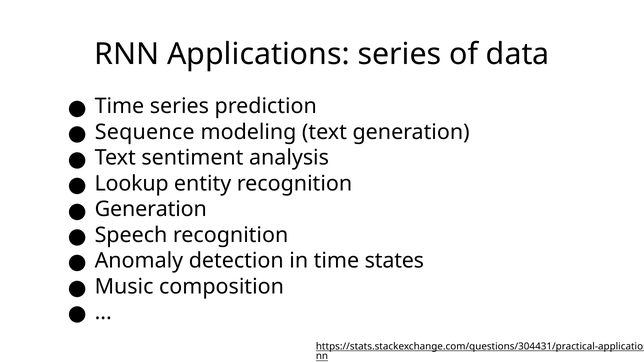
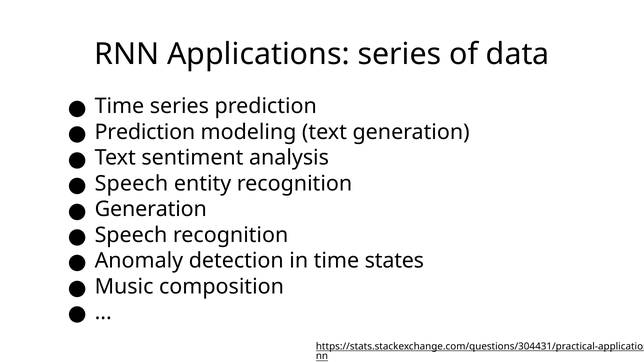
Sequence: Sequence -> Prediction (145, 132)
Lookup: Lookup -> Speech (131, 184)
